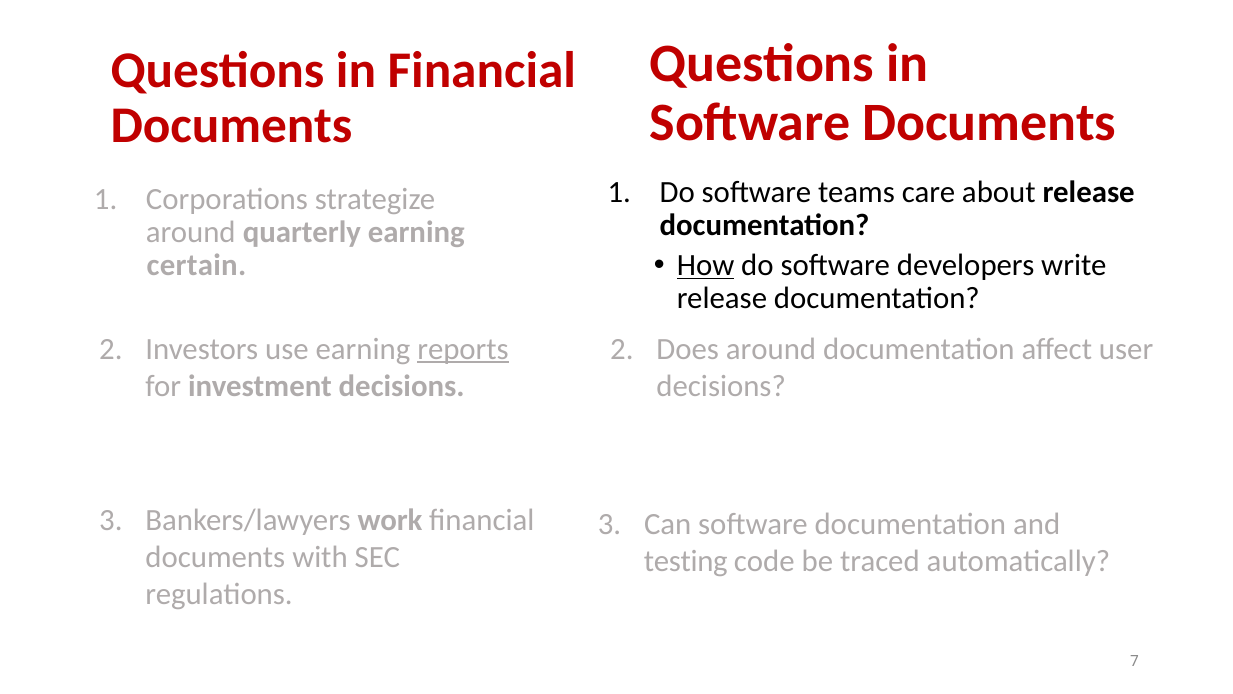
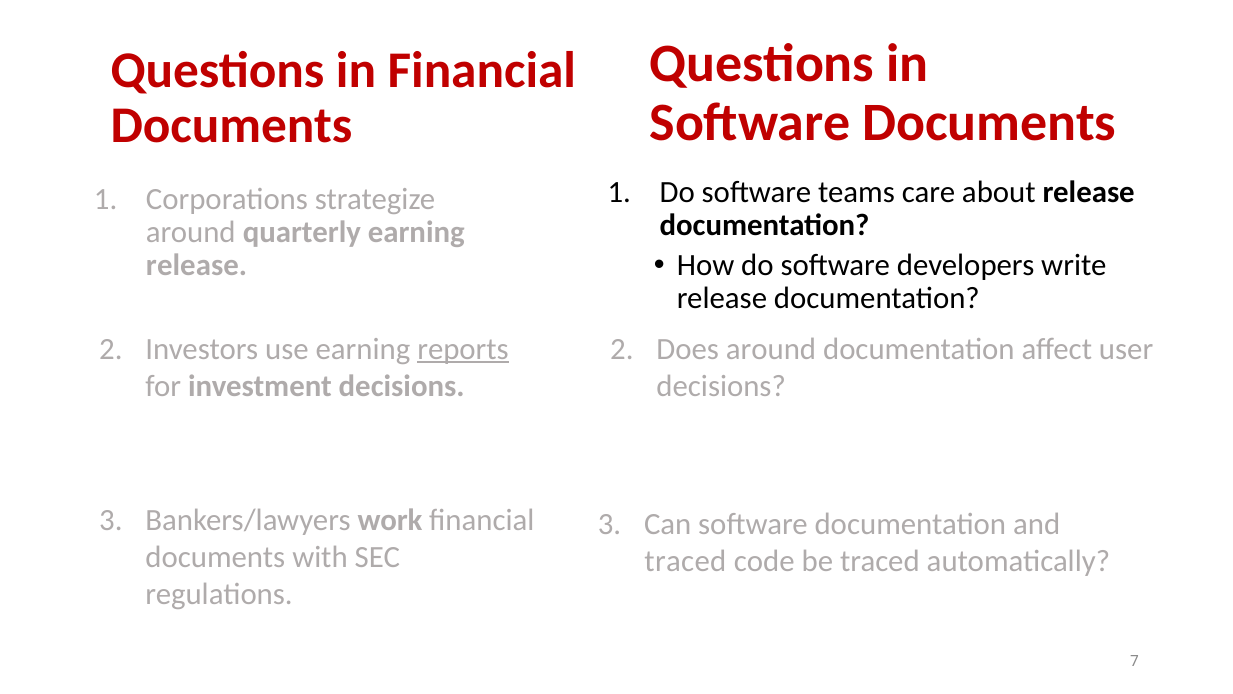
How underline: present -> none (706, 265)
certain: certain -> release (197, 265)
testing: testing -> traced (685, 561)
